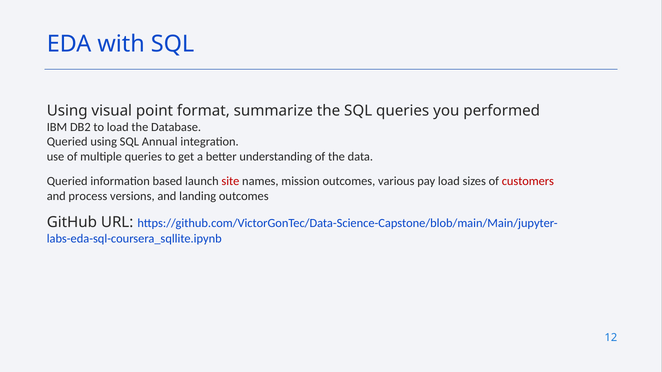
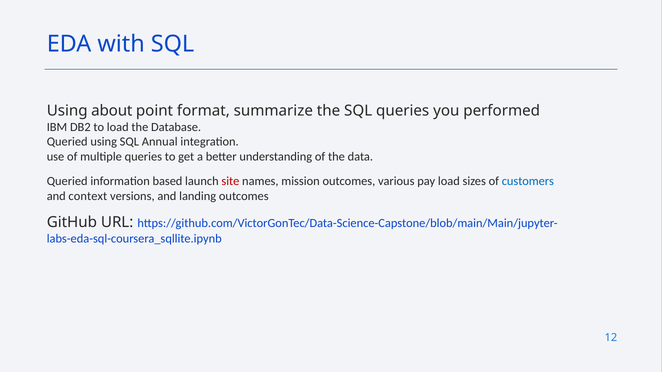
visual: visual -> about (112, 111)
customers colour: red -> blue (528, 181)
process: process -> context (88, 196)
